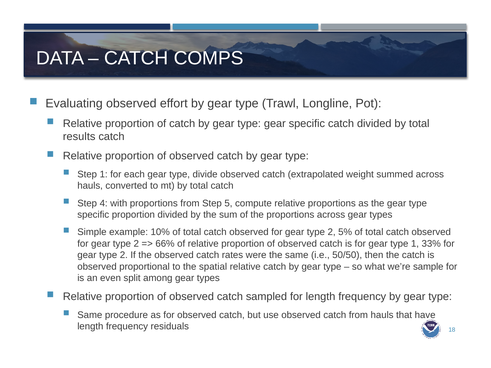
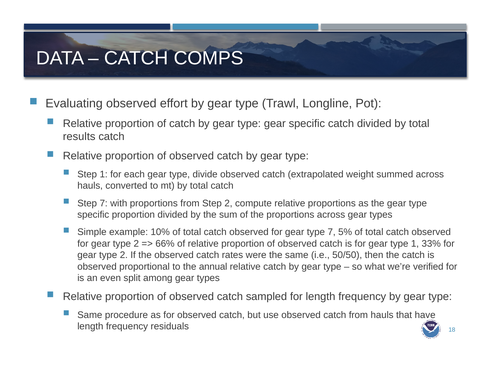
Step 4: 4 -> 7 (104, 203)
Step 5: 5 -> 2 (228, 203)
2: 2 -> 7 (332, 232)
spatial: spatial -> annual (213, 267)
sample: sample -> verified (428, 267)
